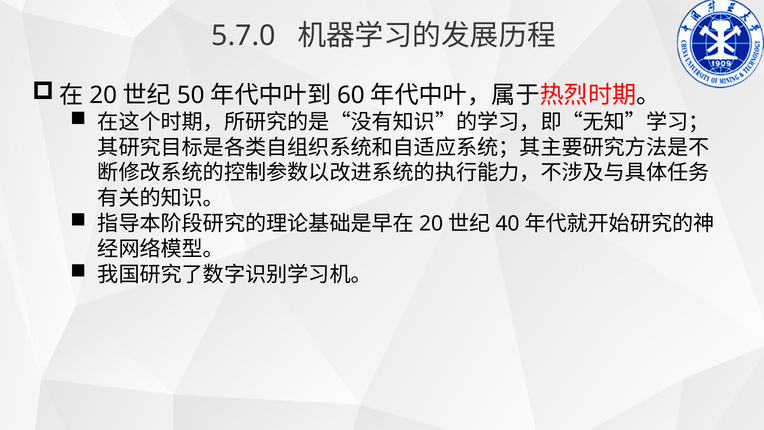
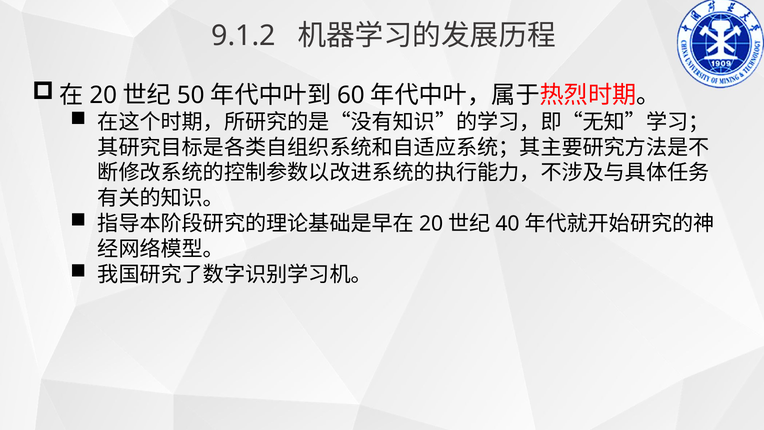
5.7.0: 5.7.0 -> 9.1.2 (244, 36)
